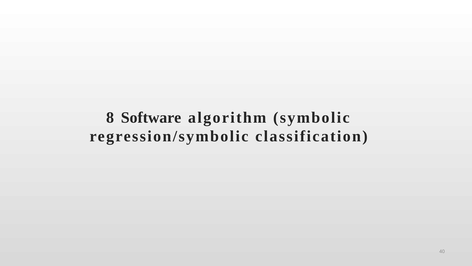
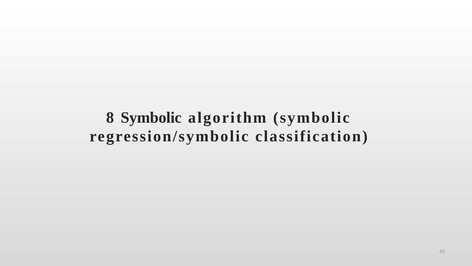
8 Software: Software -> Symbolic (151, 117)
